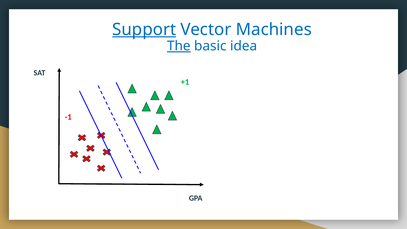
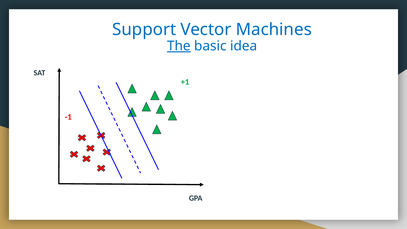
Support underline: present -> none (144, 30)
